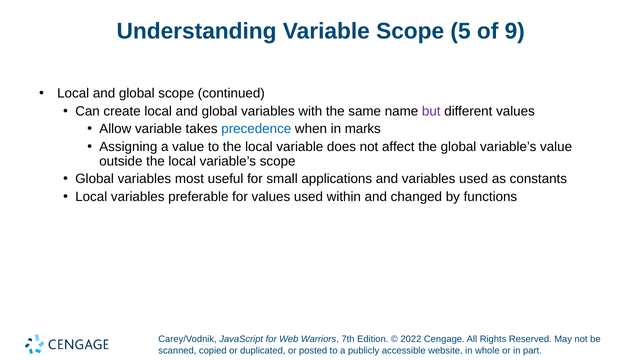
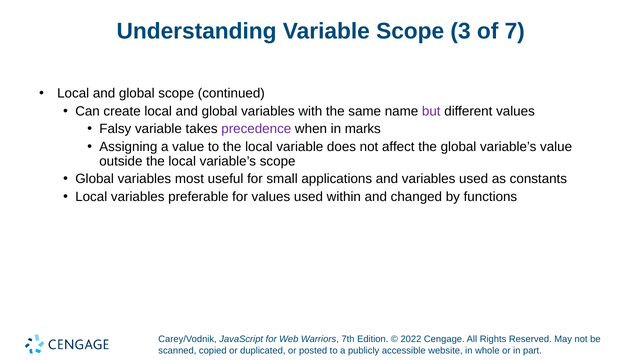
5: 5 -> 3 (461, 31)
9: 9 -> 7 (515, 31)
Allow: Allow -> Falsy (115, 129)
precedence colour: blue -> purple (256, 129)
